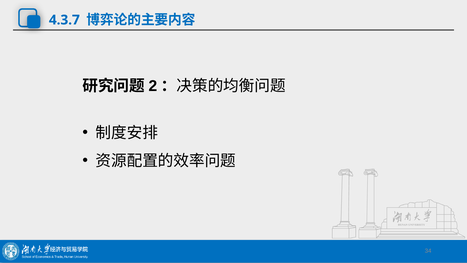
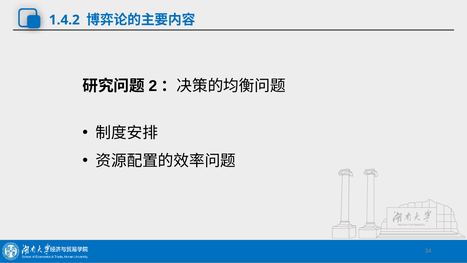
4.3.7: 4.3.7 -> 1.4.2 (64, 20)
